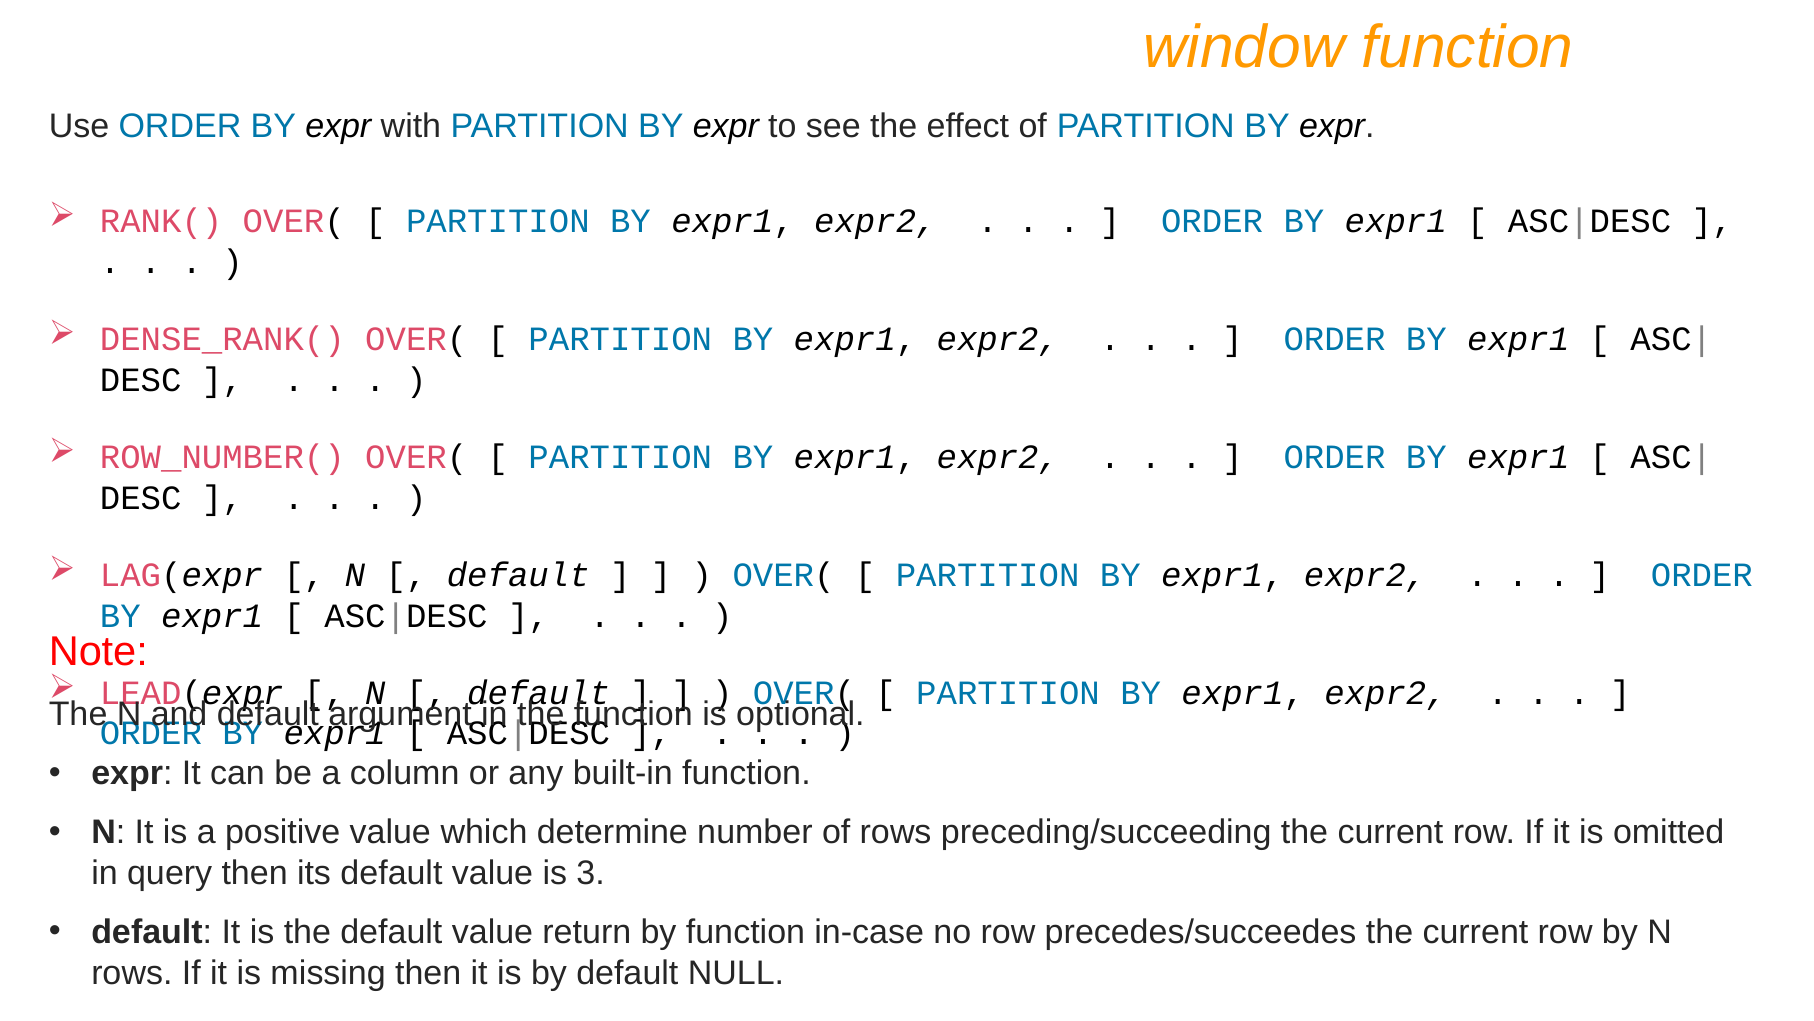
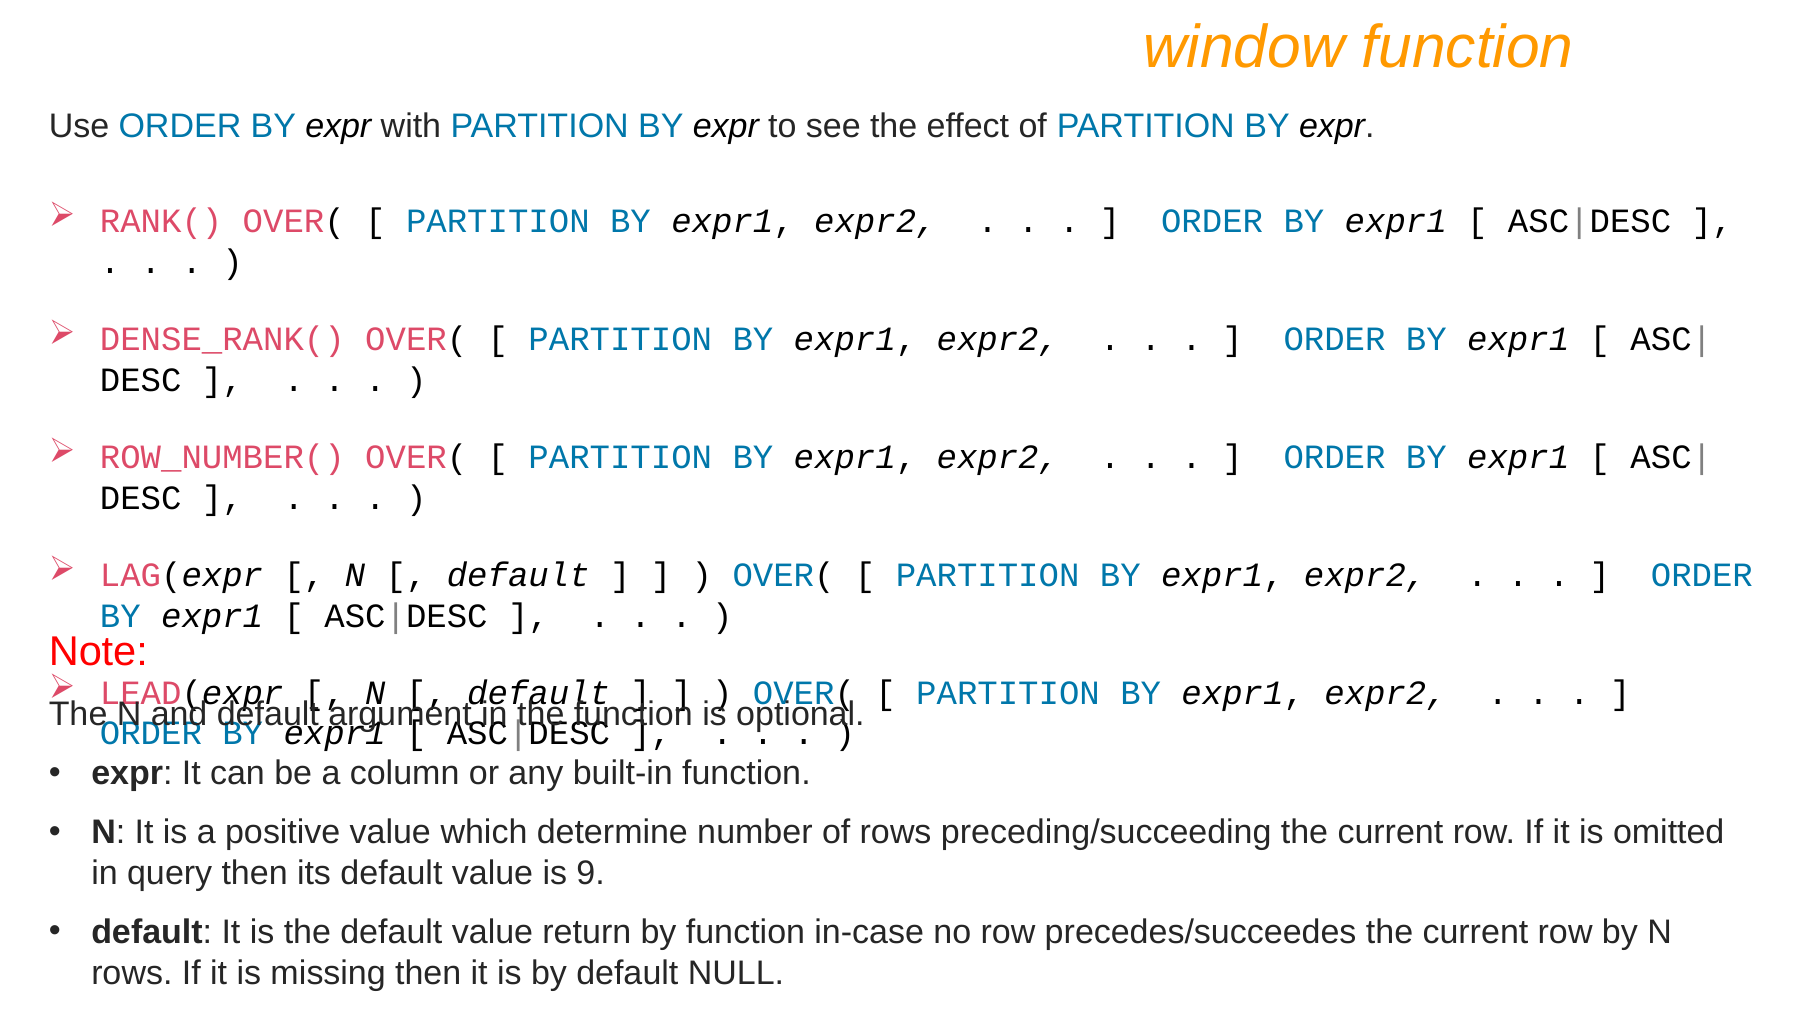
3: 3 -> 9 (591, 873)
